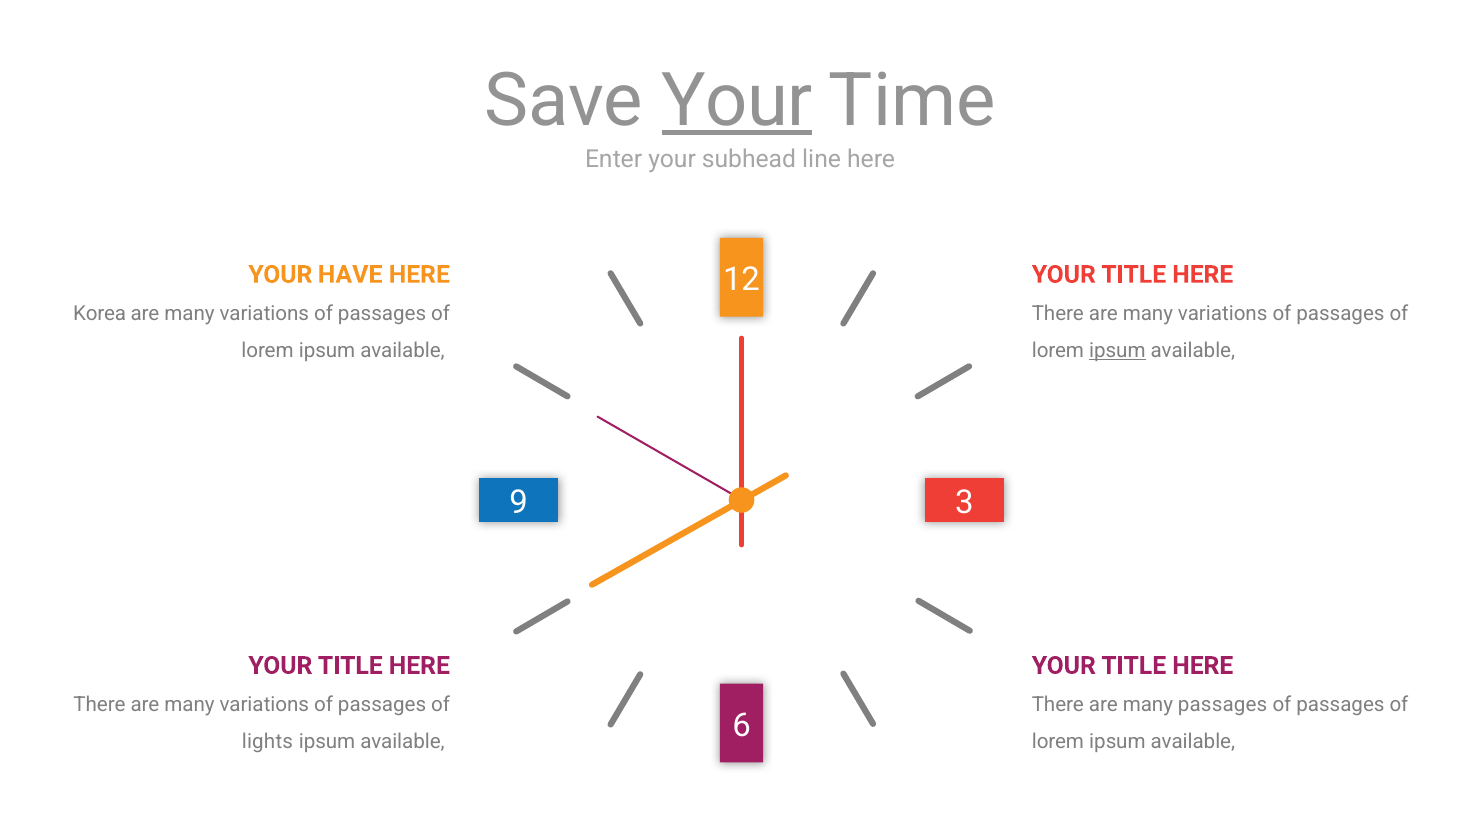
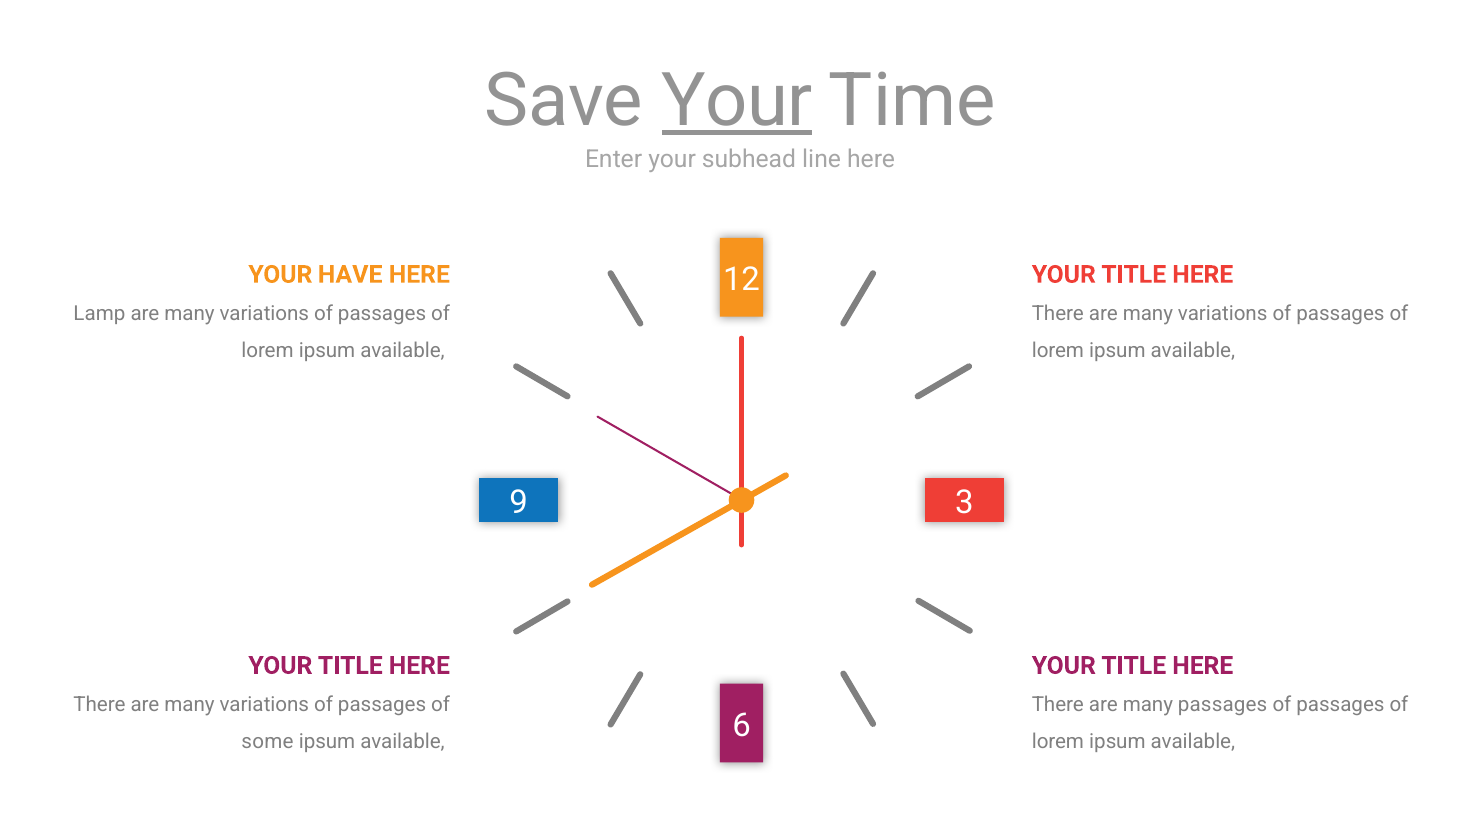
Korea: Korea -> Lamp (99, 314)
ipsum underline: present -> none (1117, 351)
lights: lights -> some (267, 742)
